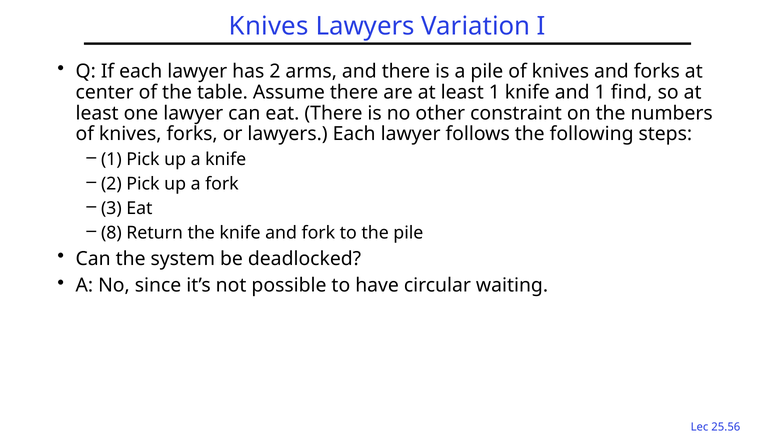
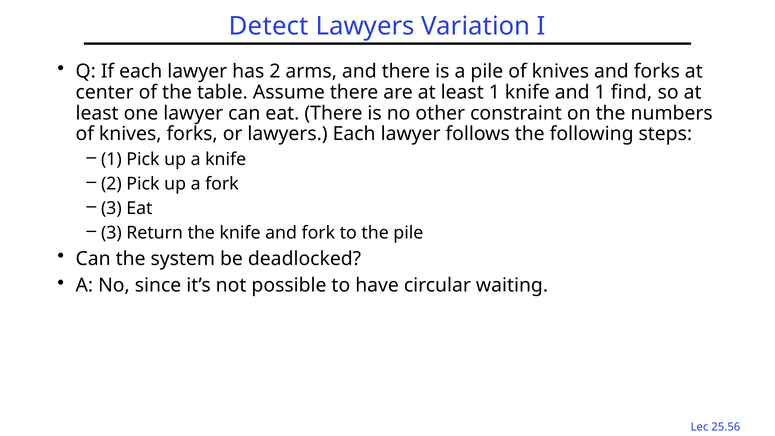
Knives: Knives -> Detect (269, 26)
8: 8 -> 3 (111, 233)
